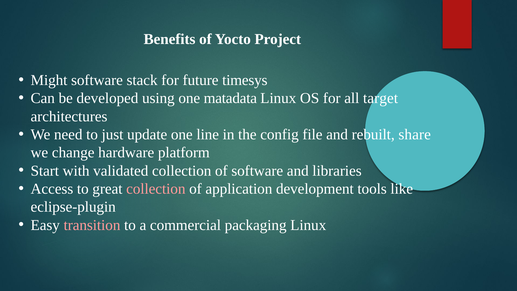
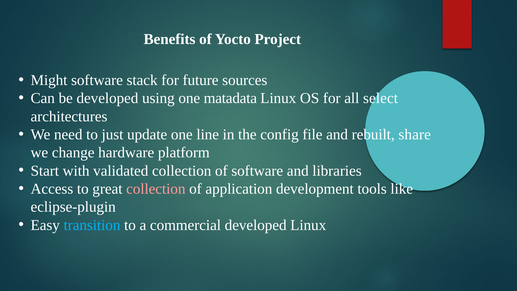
timesys: timesys -> sources (245, 80)
target: target -> select (381, 98)
transition colour: pink -> light blue (92, 225)
commercial packaging: packaging -> developed (256, 225)
